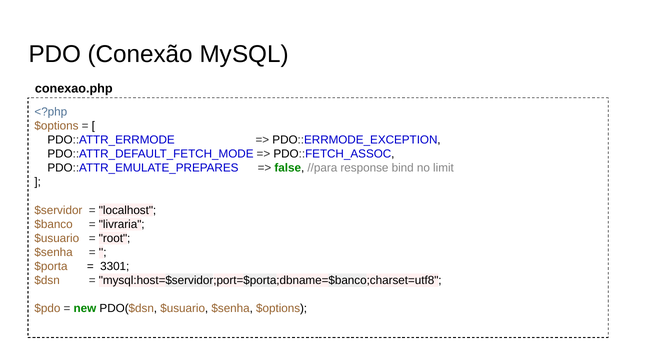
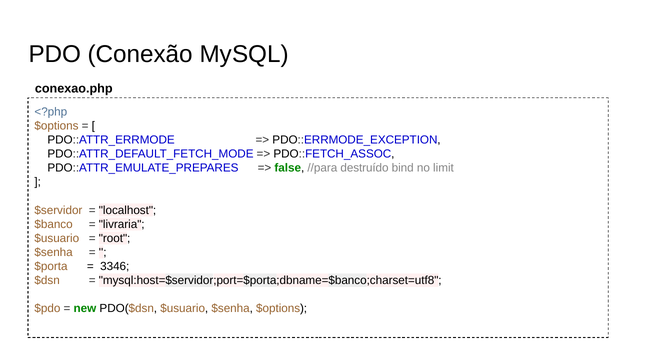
response: response -> destruído (365, 168)
3301: 3301 -> 3346 (115, 266)
